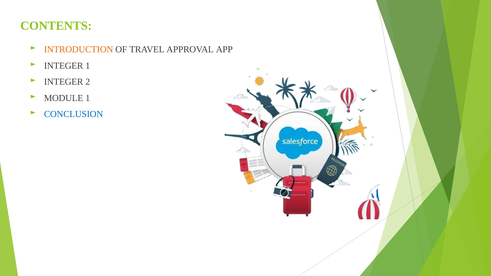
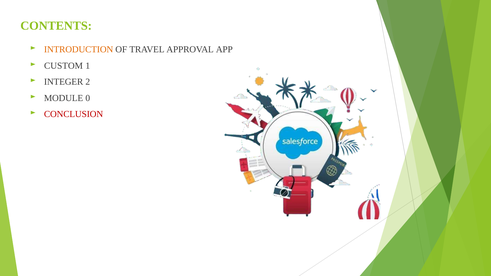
INTEGER: INTEGER -> CUSTOM (64, 66)
MODULE 1: 1 -> 0 (88, 98)
CONCLUSION colour: blue -> red (74, 114)
